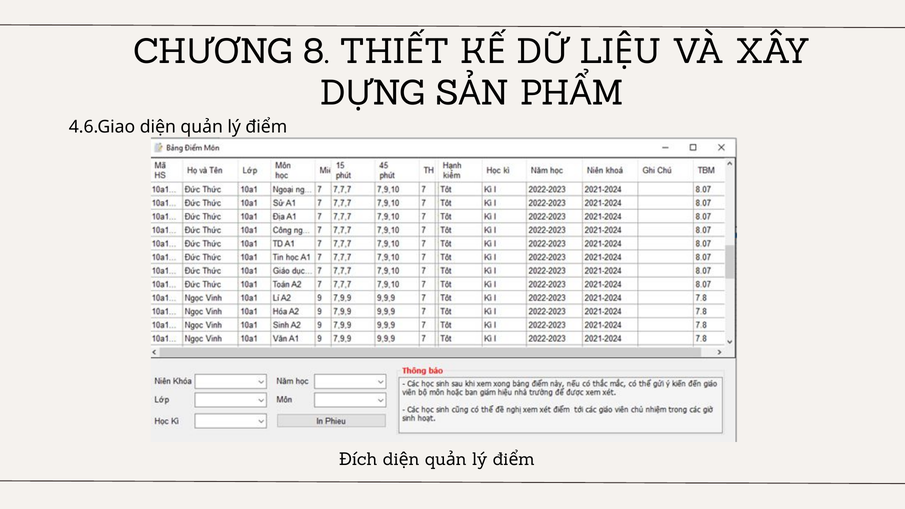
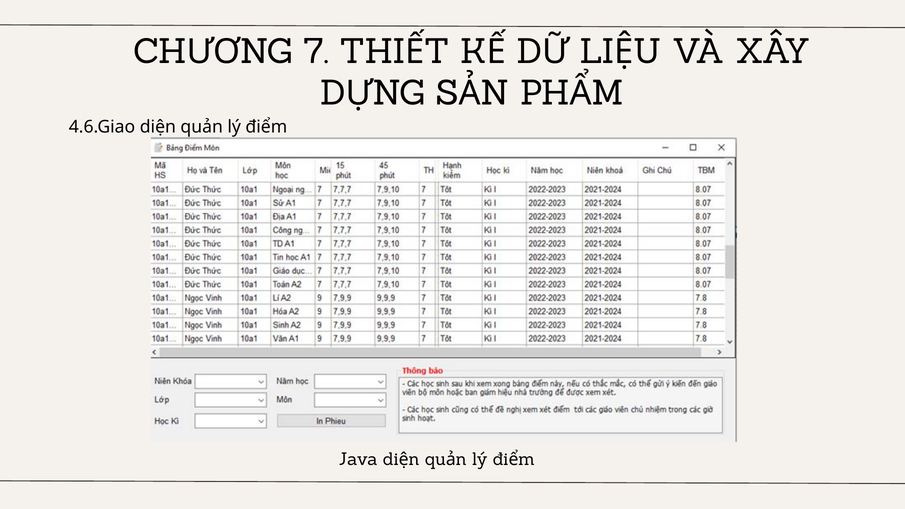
8: 8 -> 7 (316, 52)
Đích: Đích -> Java (358, 460)
